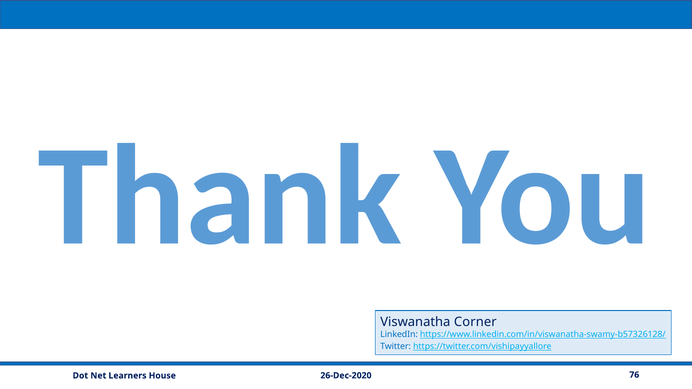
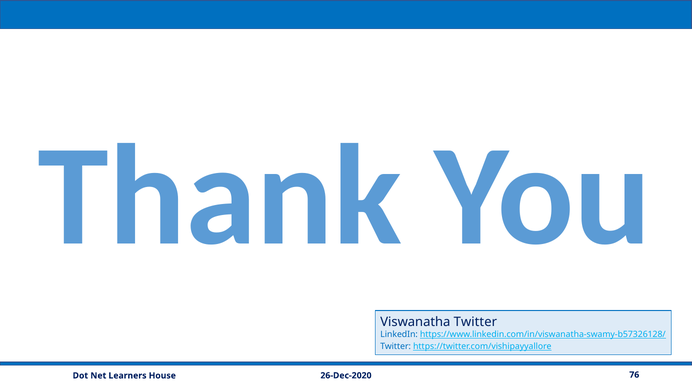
Viswanatha Corner: Corner -> Twitter (475, 322)
